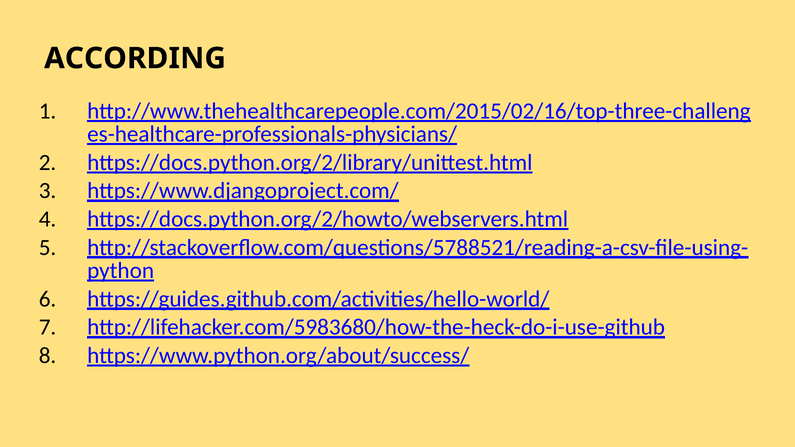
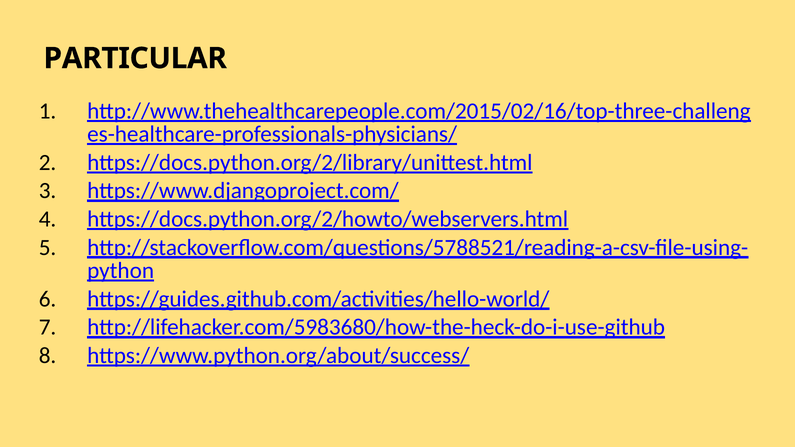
ACCORDING: ACCORDING -> PARTICULAR (135, 58)
